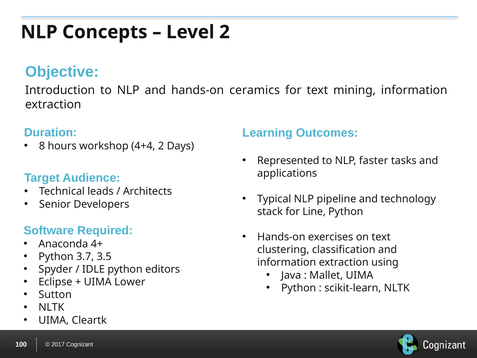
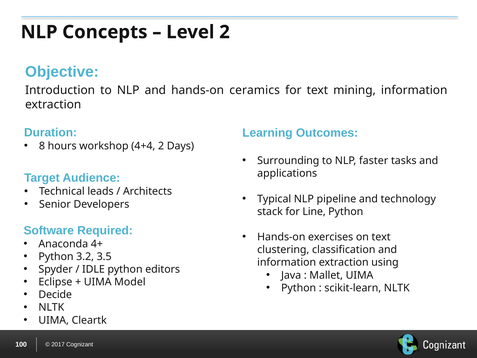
Represented: Represented -> Surrounding (288, 161)
3.7: 3.7 -> 3.2 (85, 256)
Lower: Lower -> Model (130, 282)
Sutton: Sutton -> Decide (55, 295)
